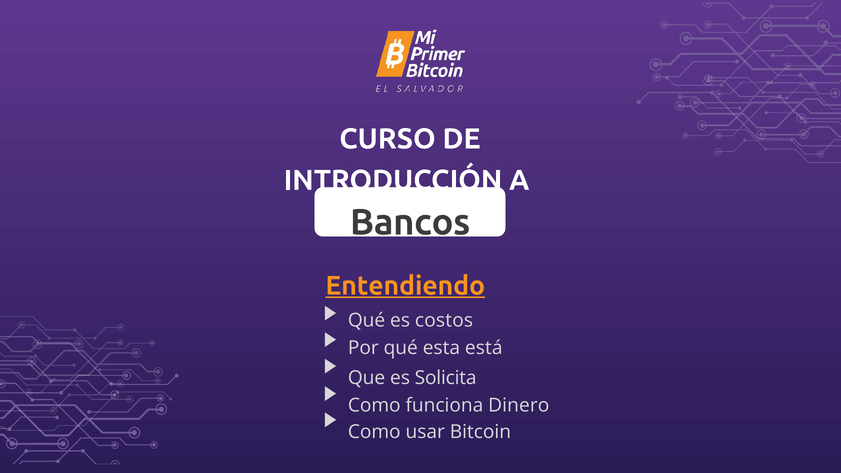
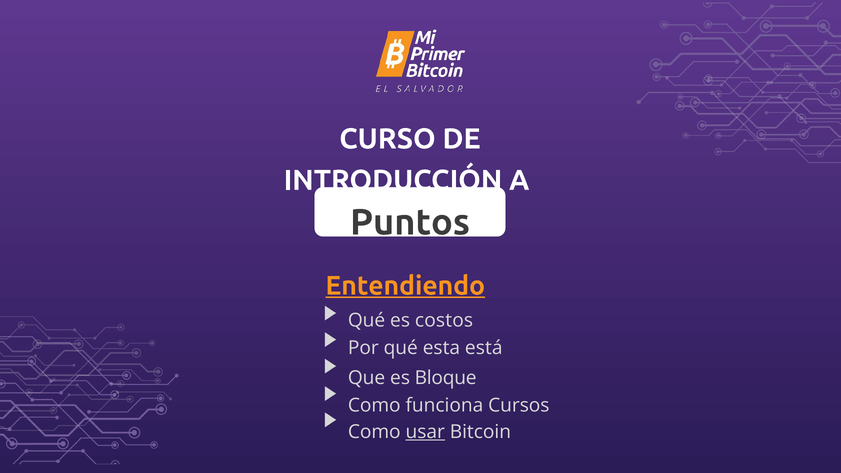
Bancos: Bancos -> Puntos (410, 222)
Solicita: Solicita -> Bloque (446, 378)
Dinero: Dinero -> Cursos (519, 406)
usar underline: none -> present (425, 432)
